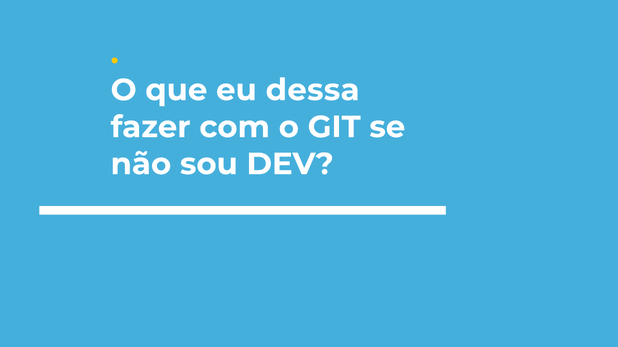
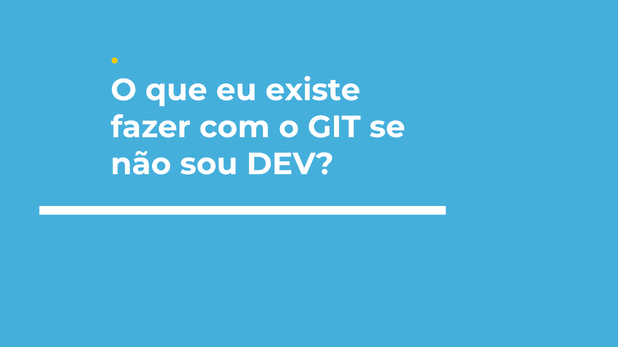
dessa: dessa -> existe (313, 90)
